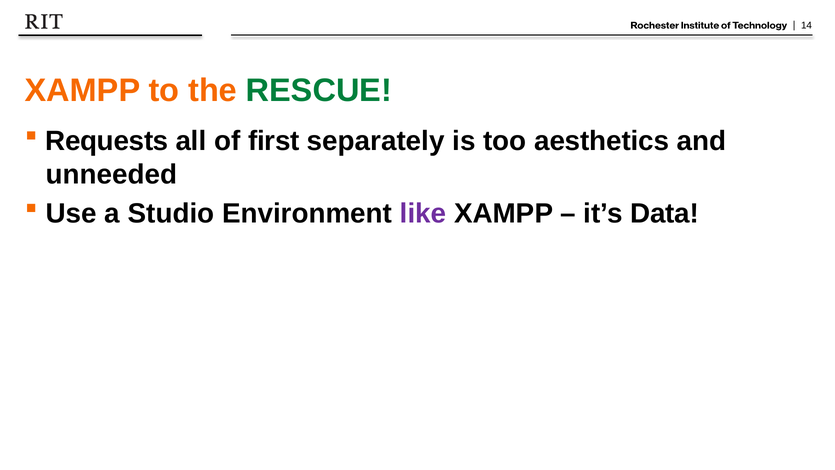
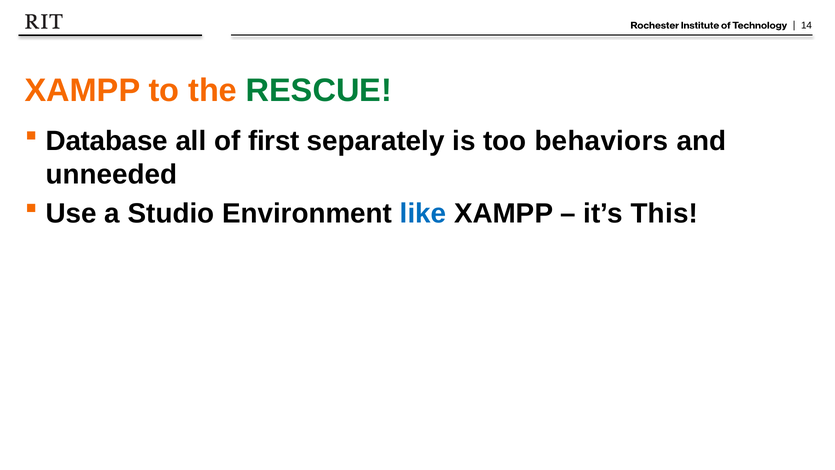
Requests: Requests -> Database (107, 141)
aesthetics: aesthetics -> behaviors (601, 141)
like colour: purple -> blue (423, 214)
Data: Data -> This (664, 214)
